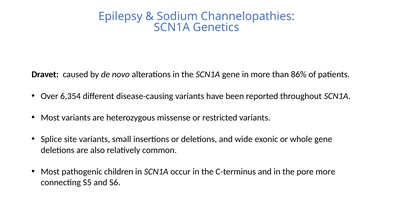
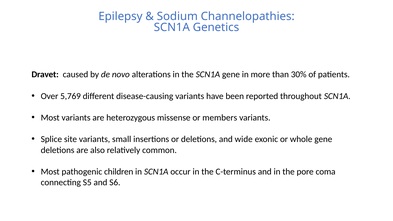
86%: 86% -> 30% (299, 74)
6,354: 6,354 -> 5,769 (71, 96)
restricted: restricted -> members (220, 118)
pore more: more -> coma (326, 172)
